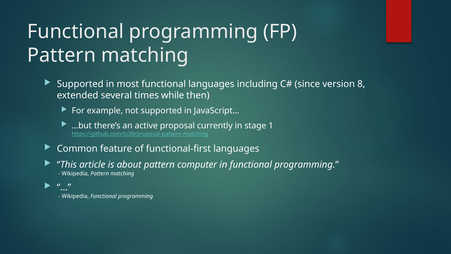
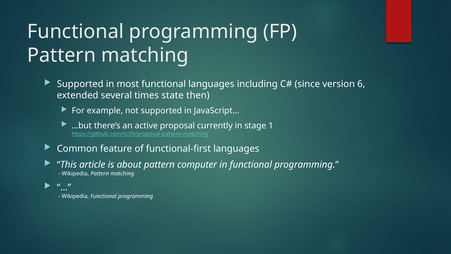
8: 8 -> 6 (361, 84)
while: while -> state (173, 95)
